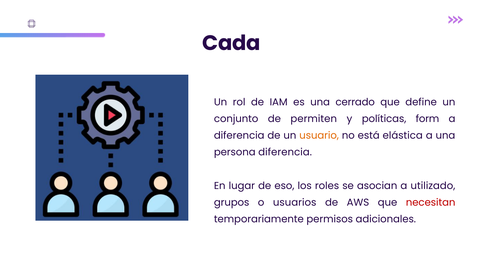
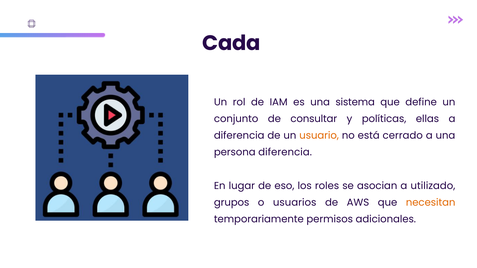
cerrado: cerrado -> sistema (355, 102)
permiten: permiten -> consultar (314, 119)
form: form -> ellas (427, 119)
elástica: elástica -> cerrado (403, 136)
necesitan colour: red -> orange (431, 203)
